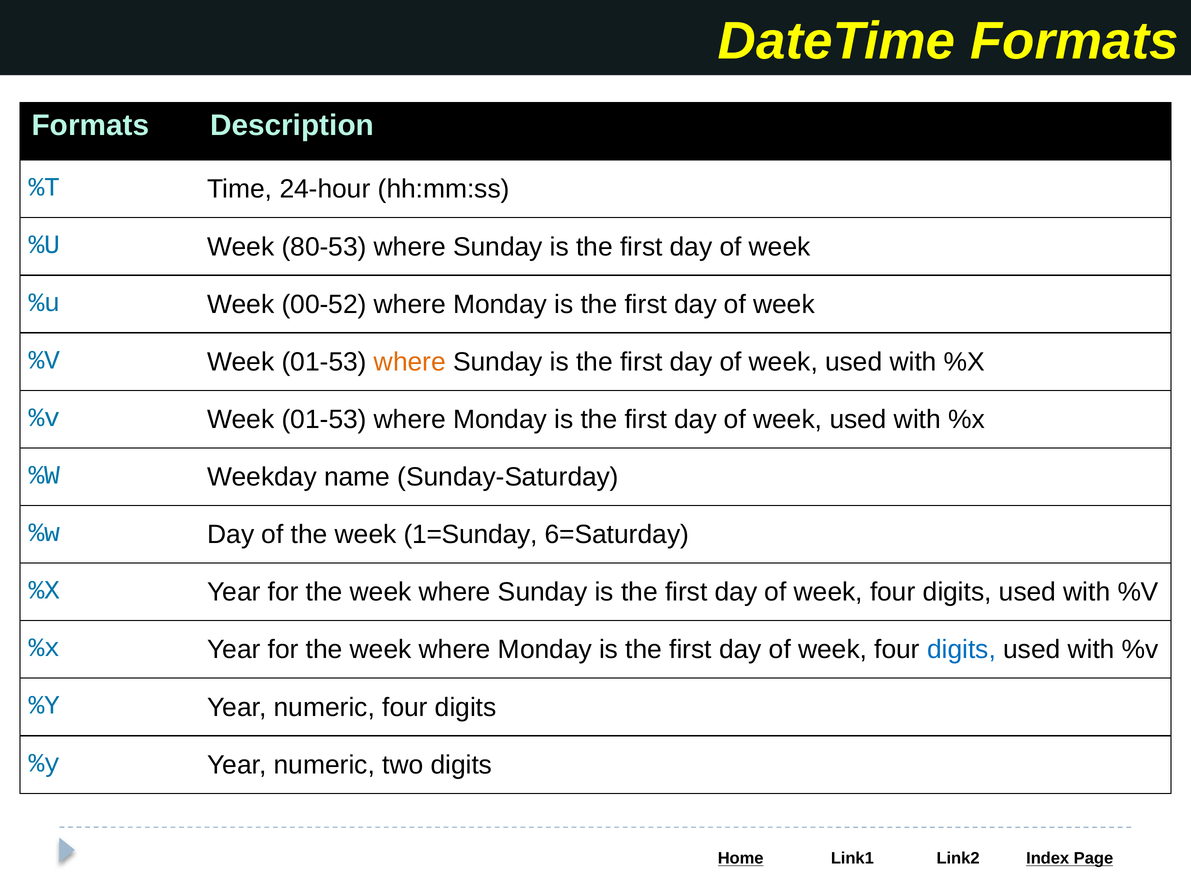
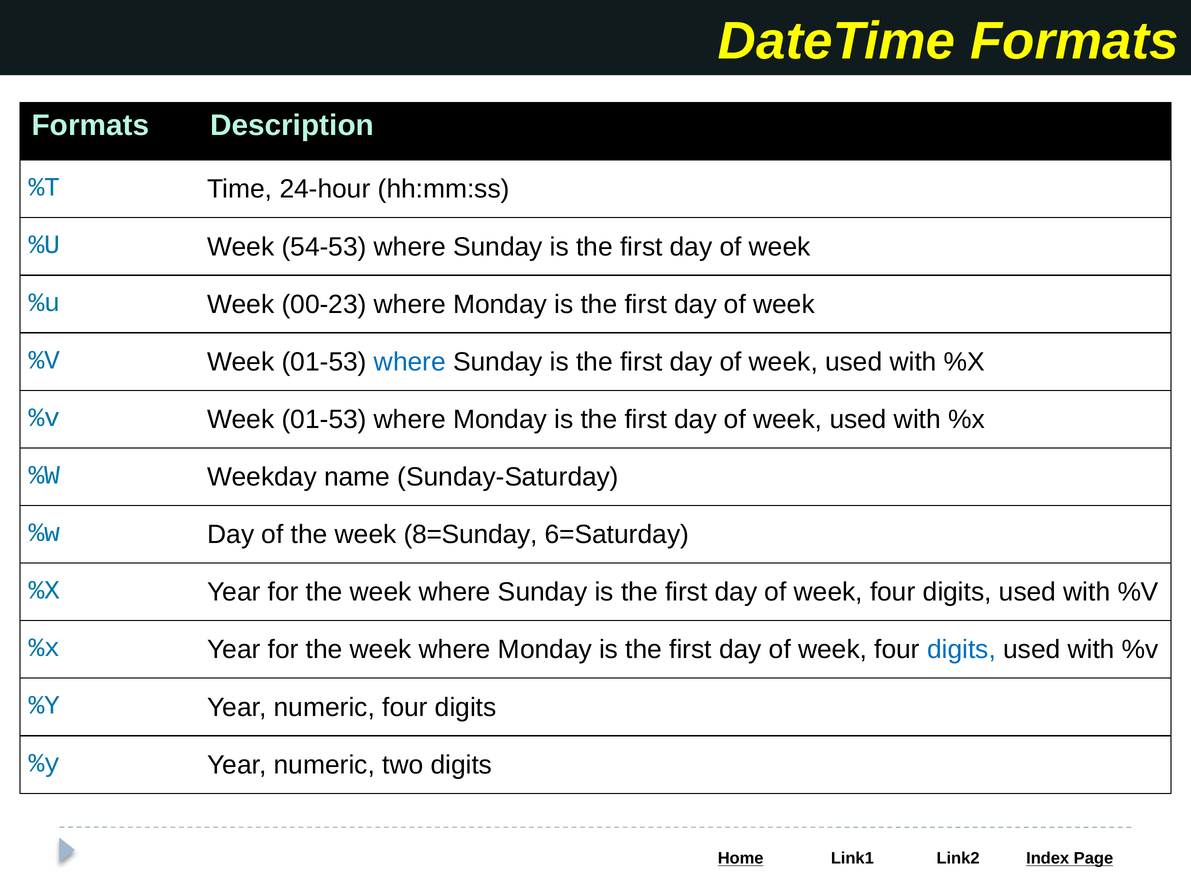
80-53: 80-53 -> 54-53 (324, 247)
00-52: 00-52 -> 00-23 (324, 304)
where colour: orange -> blue (410, 362)
1=Sunday: 1=Sunday -> 8=Sunday (471, 535)
